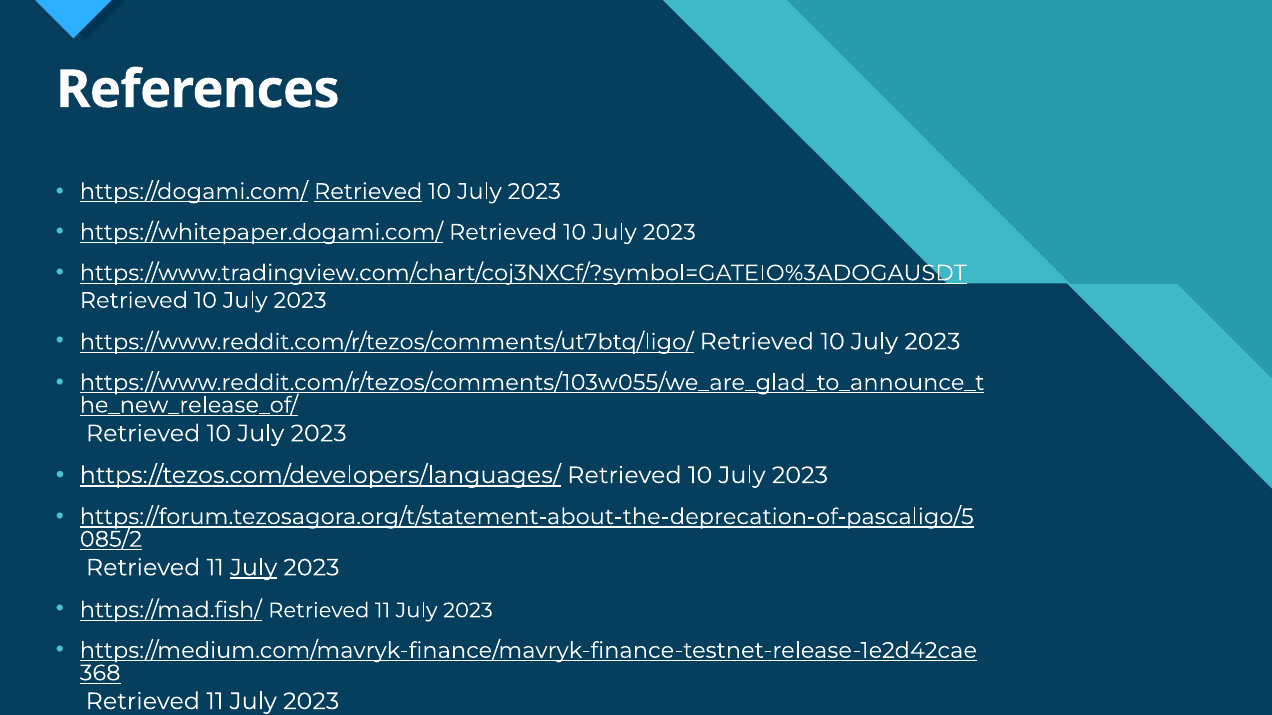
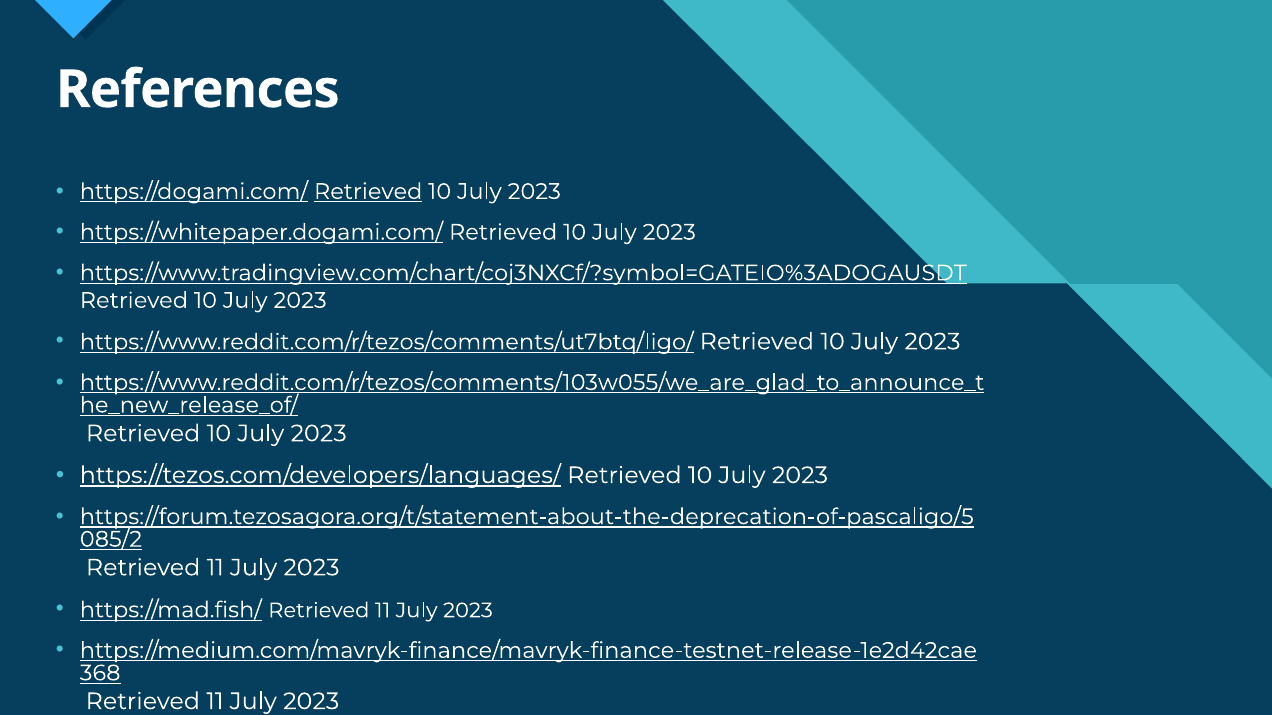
July underline: present -> none (254, 568)
